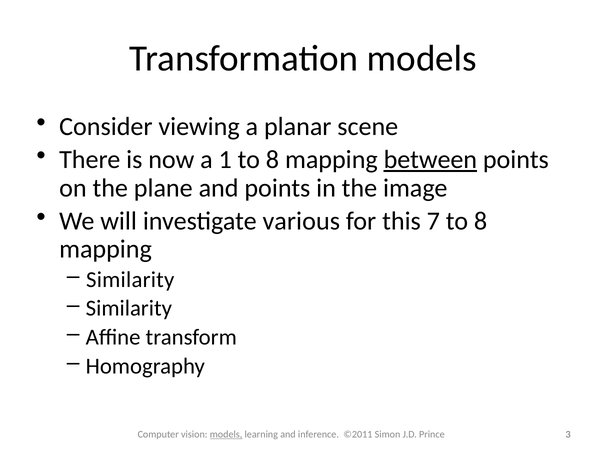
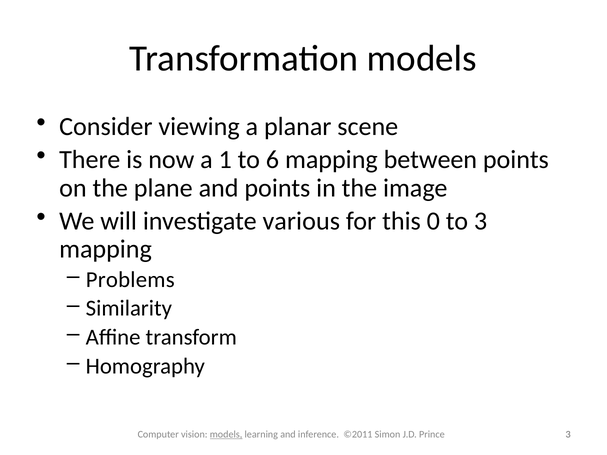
1 to 8: 8 -> 6 (272, 160)
between underline: present -> none (430, 160)
7: 7 -> 0 (433, 221)
8: 8 -> 3 (481, 221)
Similarity: Similarity -> Problems (130, 280)
